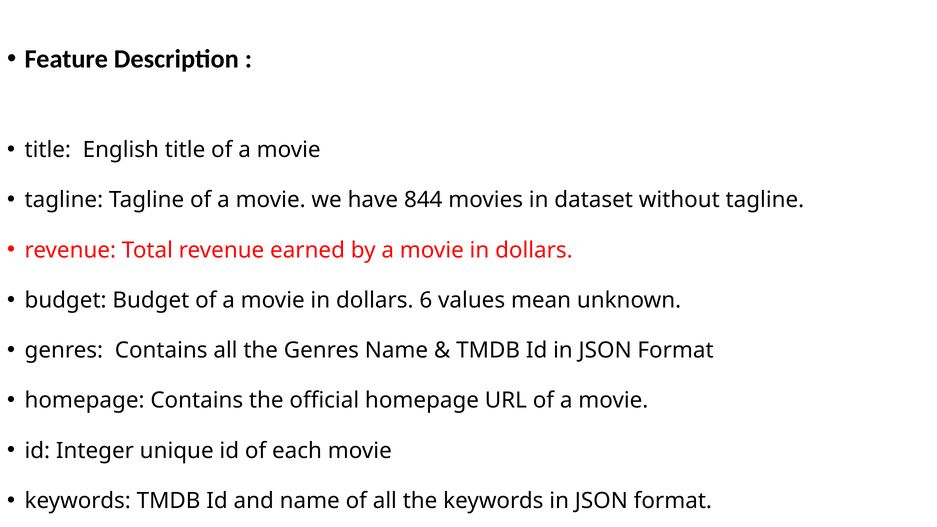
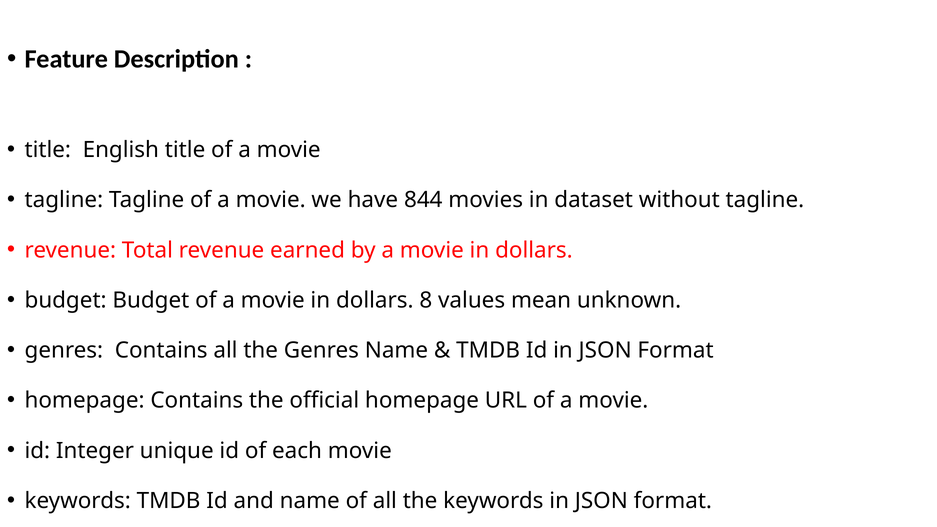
6: 6 -> 8 (426, 300)
